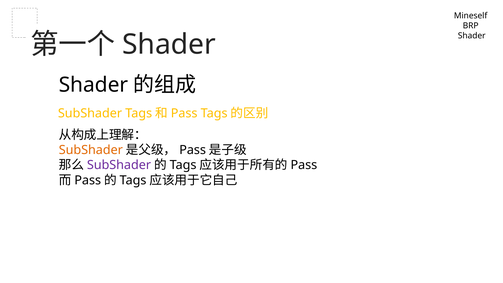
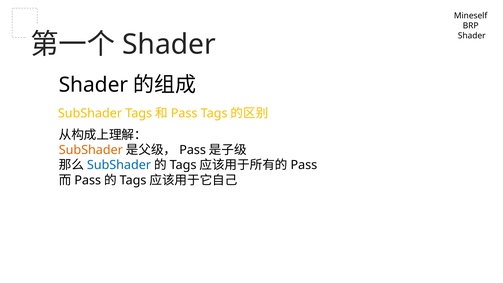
SubShader colour: purple -> blue (119, 165)
